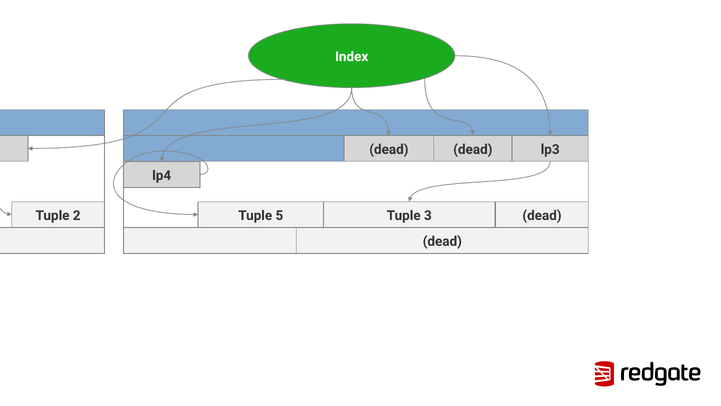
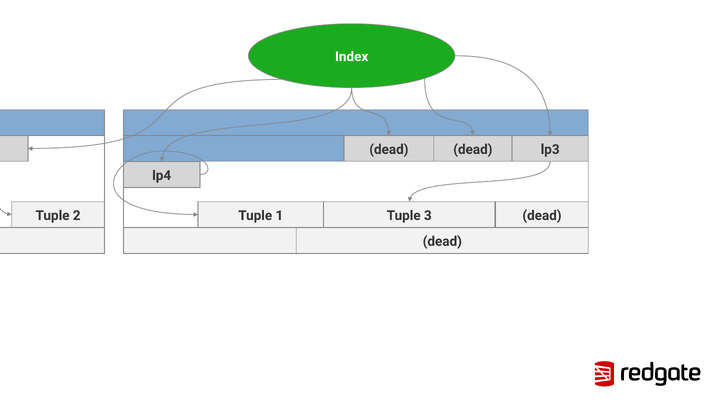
5: 5 -> 1 (279, 215)
